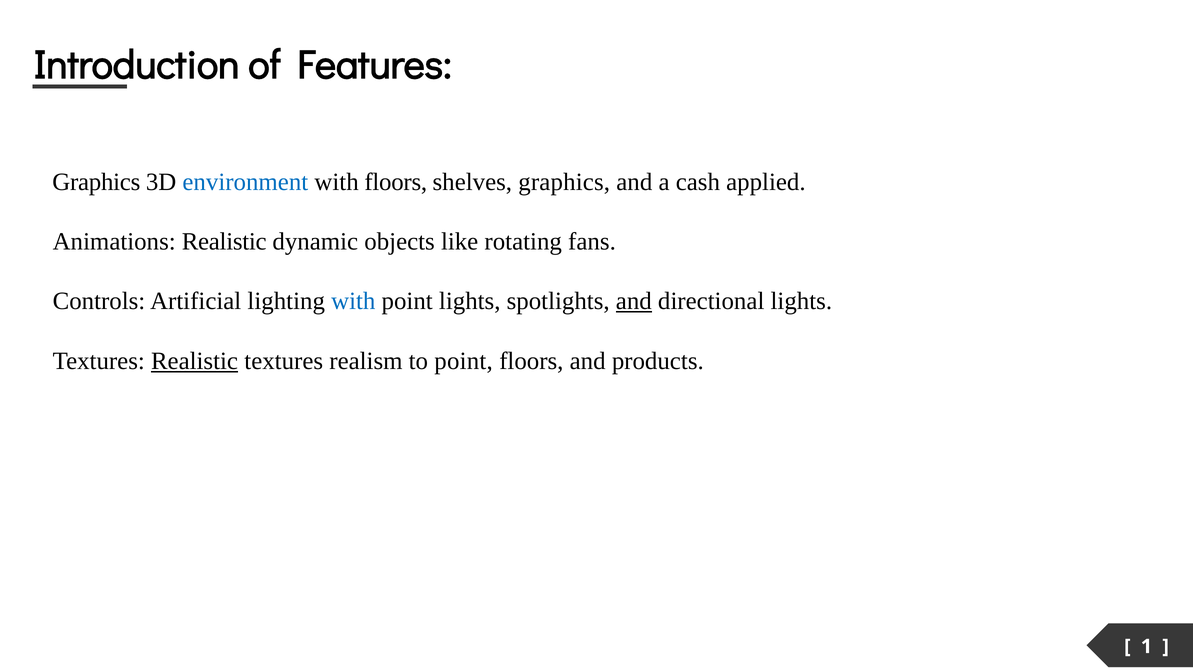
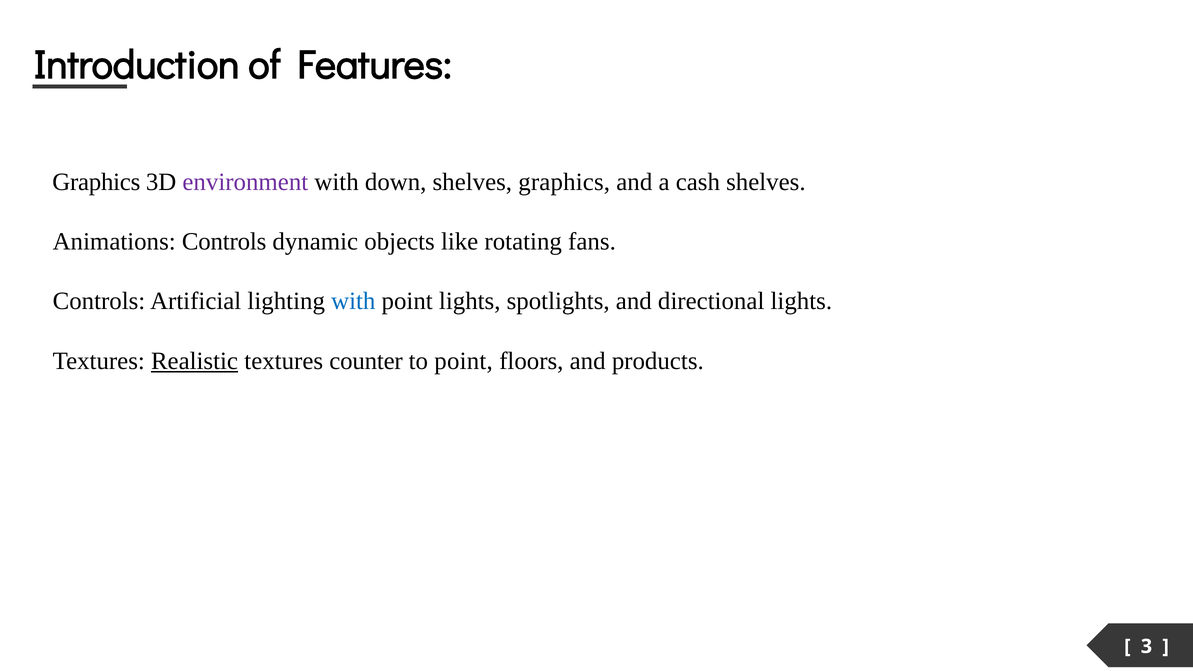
environment colour: blue -> purple (245, 182)
with floors: floors -> down (396, 182)
cash applied: applied -> shelves (766, 182)
Animations Realistic: Realistic -> Controls (224, 242)
and underline: present -> none (634, 301)
realism: realism -> counter (366, 361)
1: 1 -> 3 (1146, 646)
